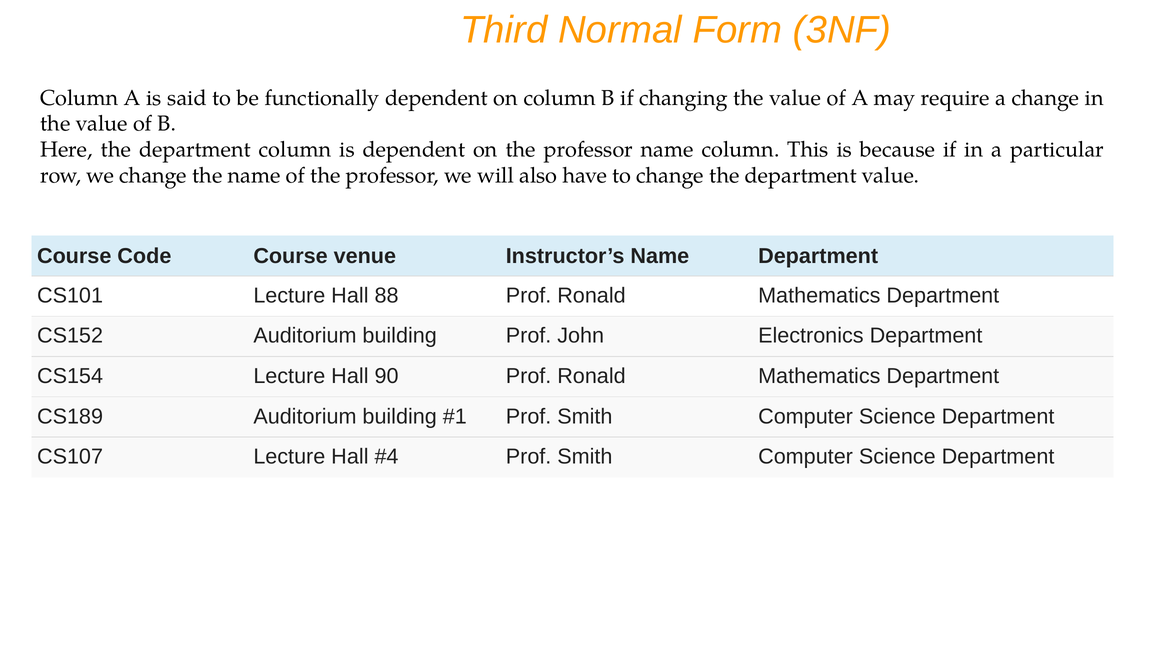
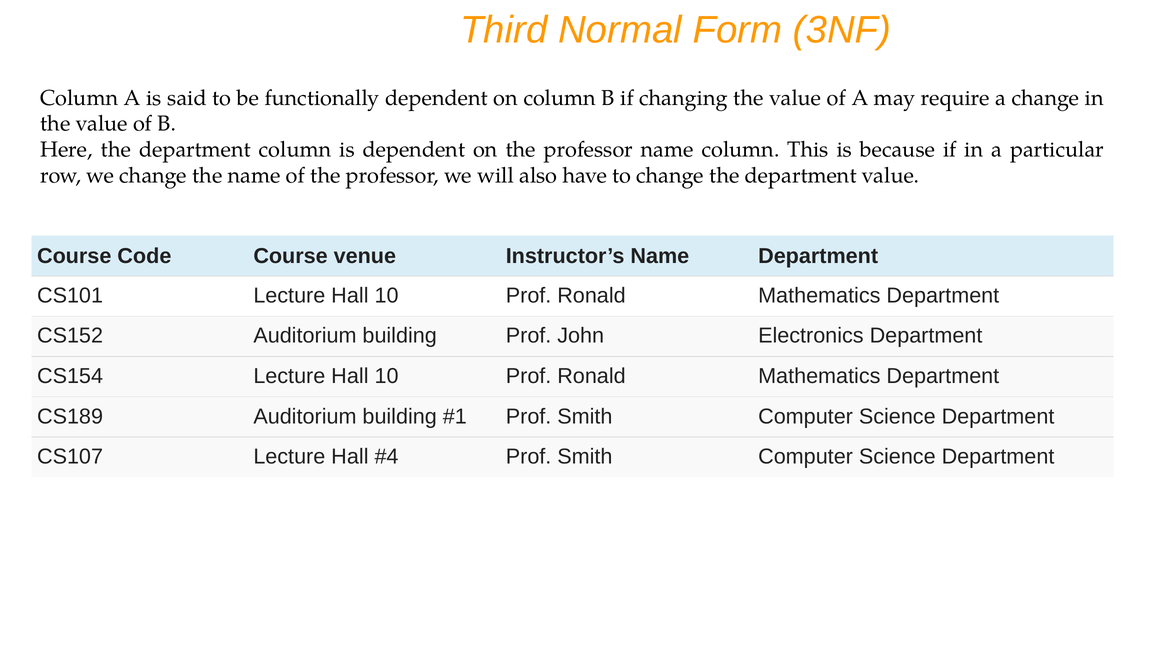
CS101 Lecture Hall 88: 88 -> 10 (387, 296)
CS154 Lecture Hall 90: 90 -> 10 (387, 376)
